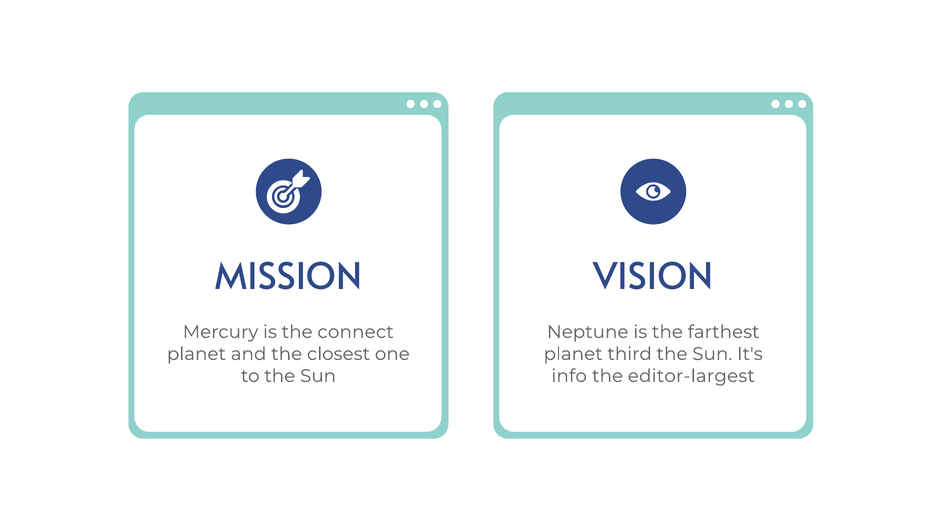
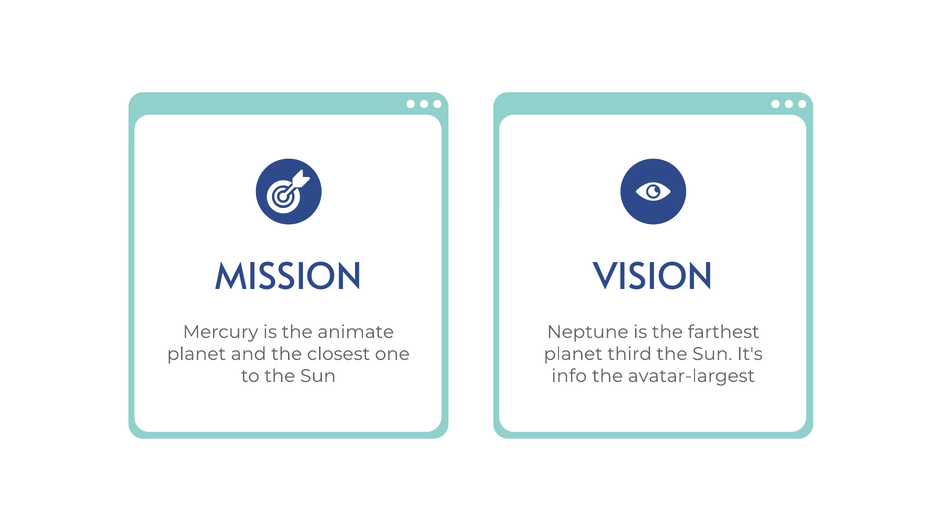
connect: connect -> animate (356, 332)
editor-largest: editor-largest -> avatar-largest (691, 376)
